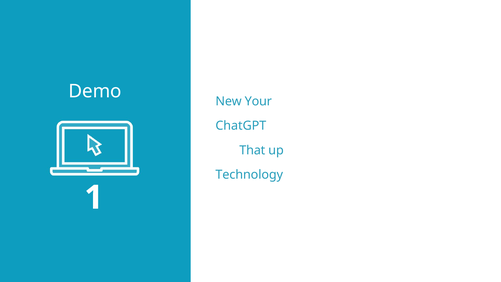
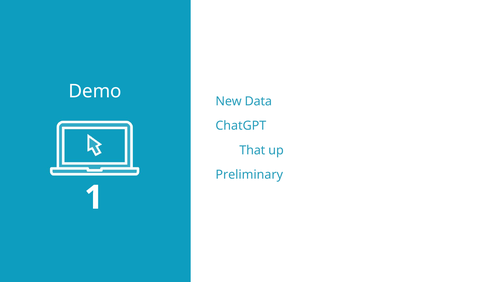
Your: Your -> Data (258, 101)
Technology: Technology -> Preliminary (249, 175)
